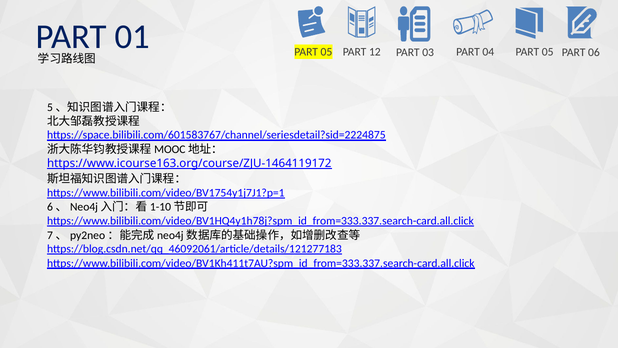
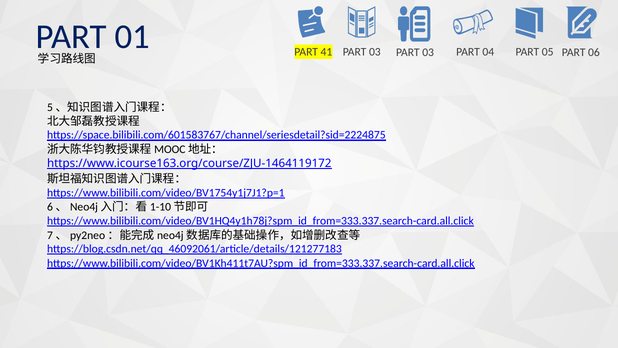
05: 05 -> 41 (326, 52)
12: 12 -> 03 (375, 52)
